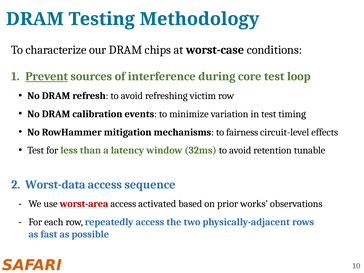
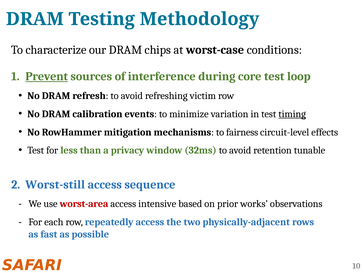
timing underline: none -> present (292, 114)
latency: latency -> privacy (128, 150)
Worst-data: Worst-data -> Worst-still (55, 185)
activated: activated -> intensive (157, 204)
